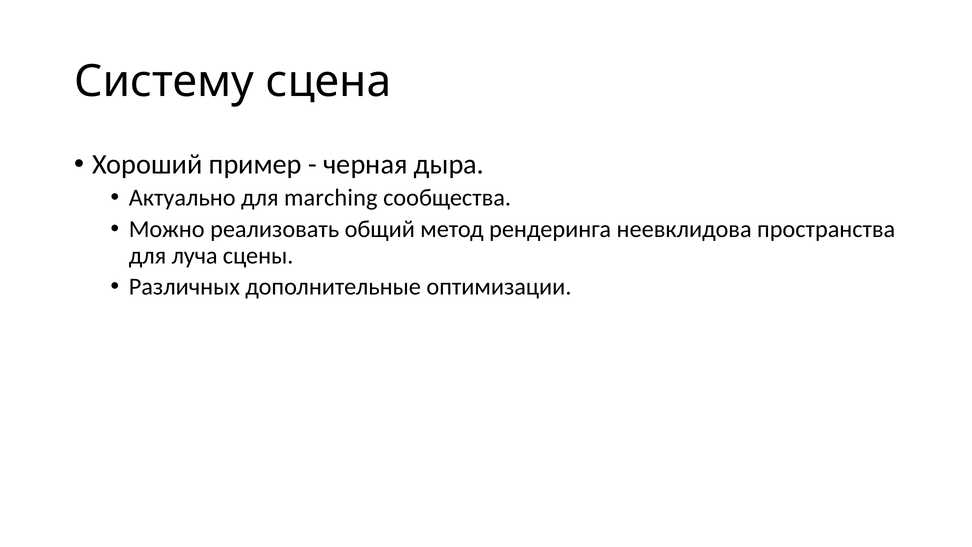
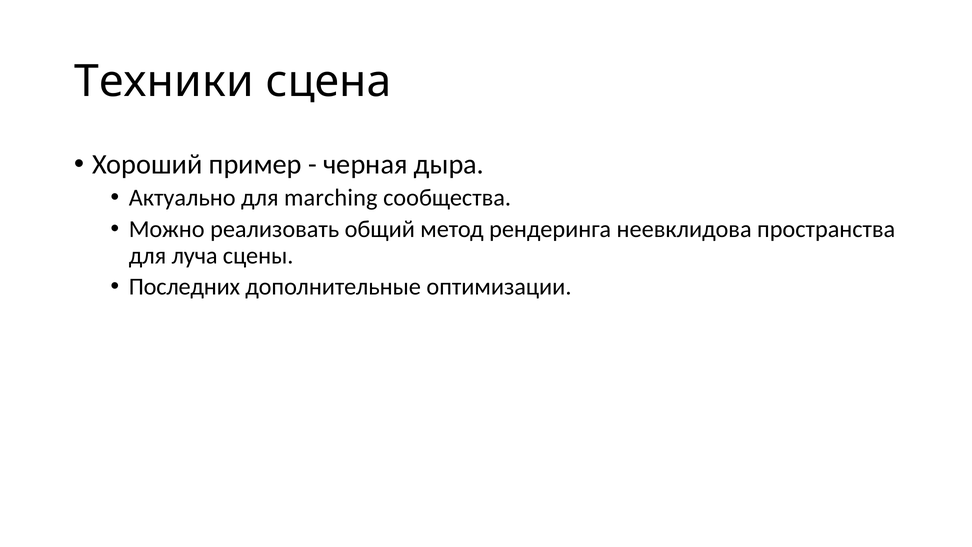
Систему: Систему -> Техники (164, 82)
Различных: Различных -> Последних (184, 287)
